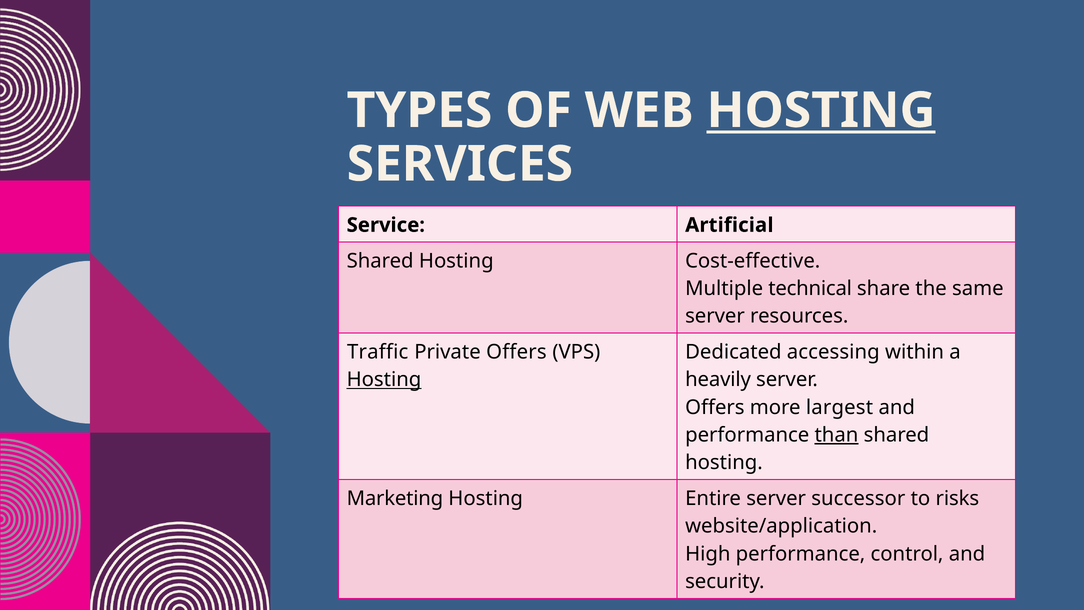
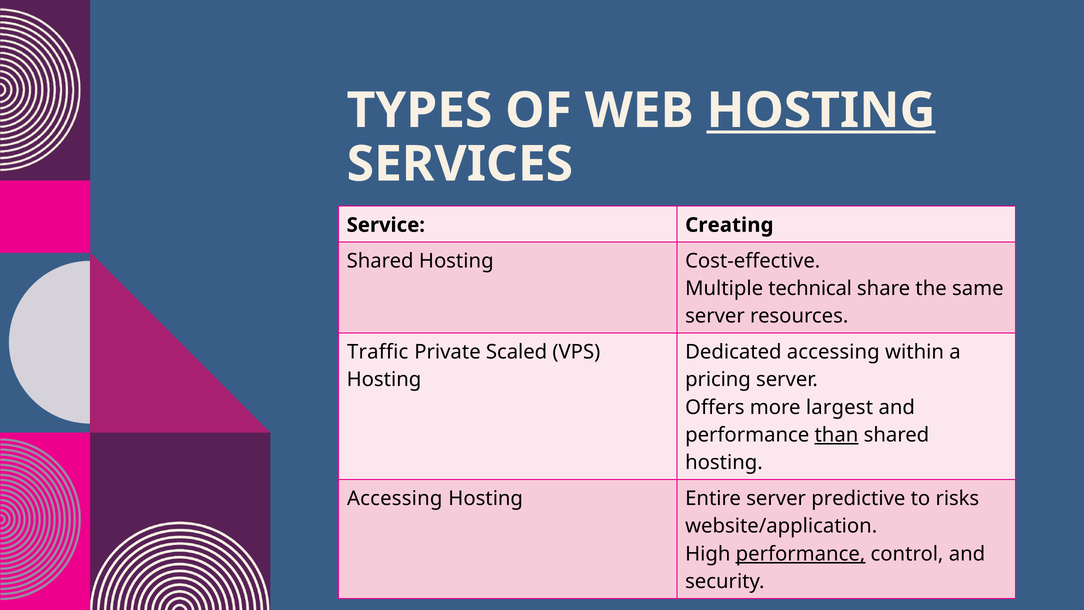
Artificial: Artificial -> Creating (729, 225)
Private Offers: Offers -> Scaled (517, 352)
Hosting underline: present -> none (384, 380)
heavily: heavily -> pricing (718, 380)
Marketing: Marketing -> Accessing (395, 498)
successor: successor -> predictive (858, 498)
performance underline: none -> present (801, 554)
